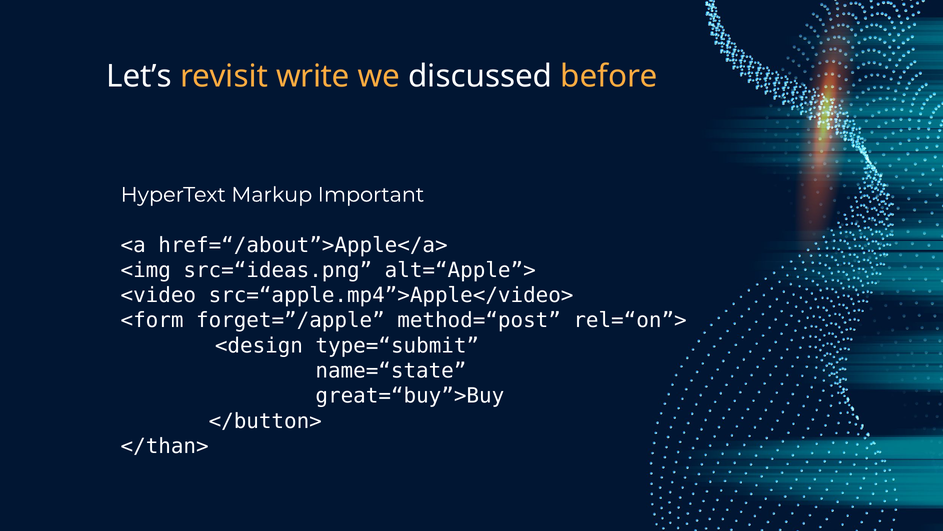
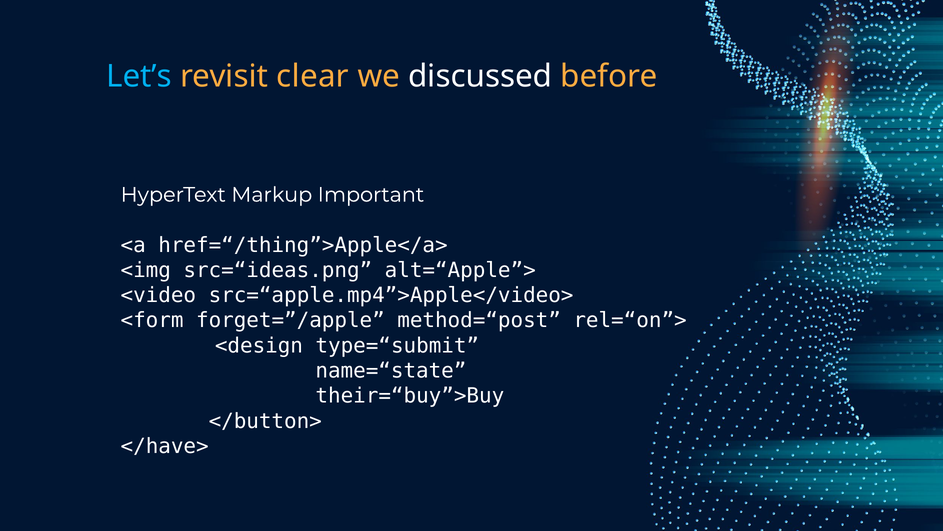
Let’s colour: white -> light blue (139, 76)
write: write -> clear (313, 76)
href=“/about”>Apple</a>: href=“/about”>Apple</a> -> href=“/thing”>Apple</a> (303, 245)
great=“buy”>Buy: great=“buy”>Buy -> their=“buy”>Buy (410, 396)
</than>: </than> -> </have> (165, 446)
